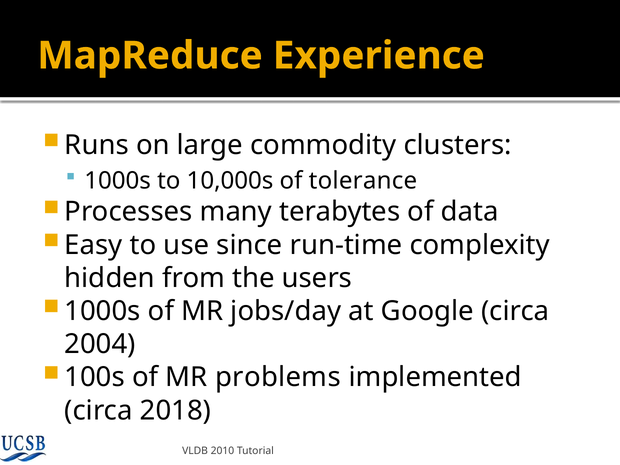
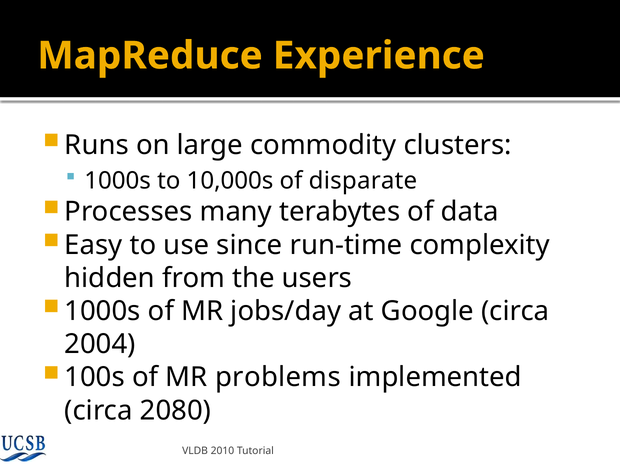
tolerance: tolerance -> disparate (363, 181)
2018: 2018 -> 2080 (175, 410)
